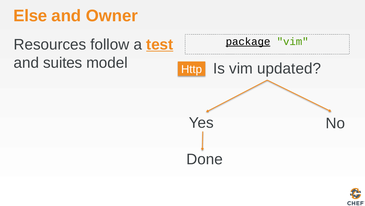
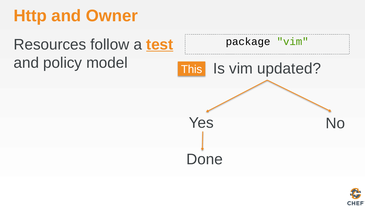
Else: Else -> Http (30, 16)
package underline: present -> none (248, 41)
suites: suites -> policy (63, 63)
Http: Http -> This (192, 69)
